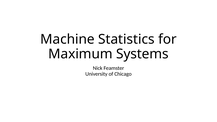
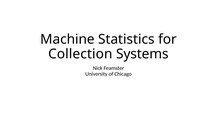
Maximum: Maximum -> Collection (80, 54)
